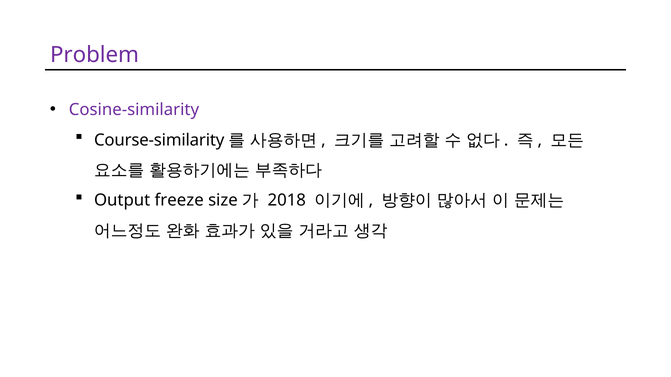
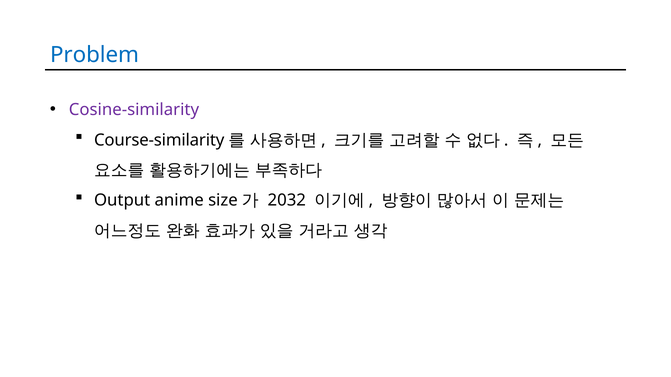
Problem colour: purple -> blue (95, 55)
freeze: freeze -> anime (179, 201)
2018: 2018 -> 2032 (287, 201)
